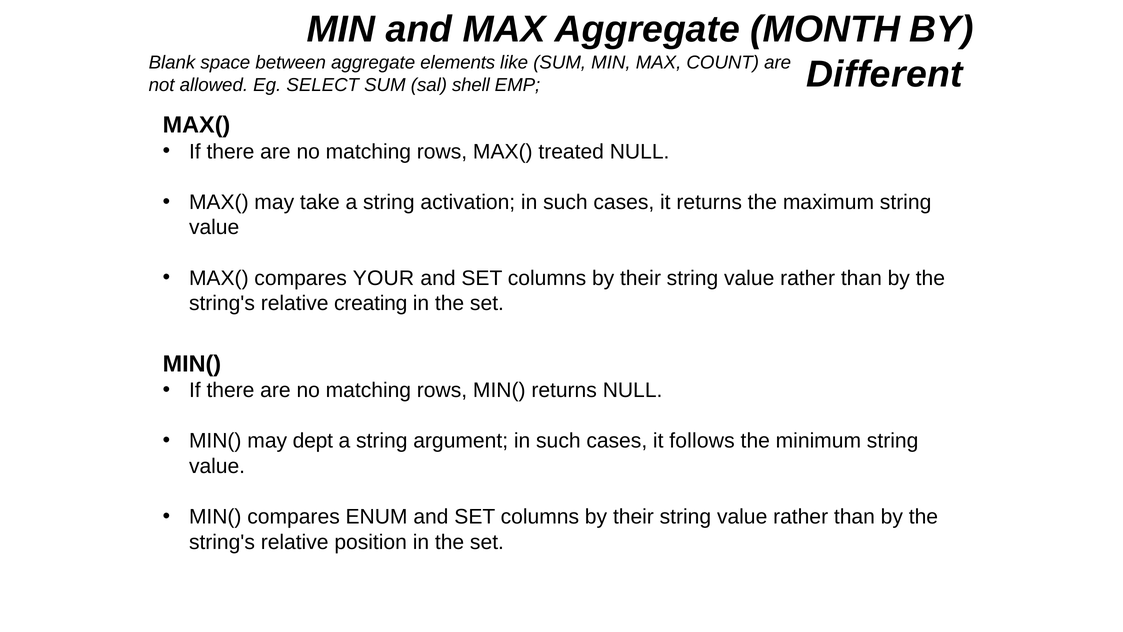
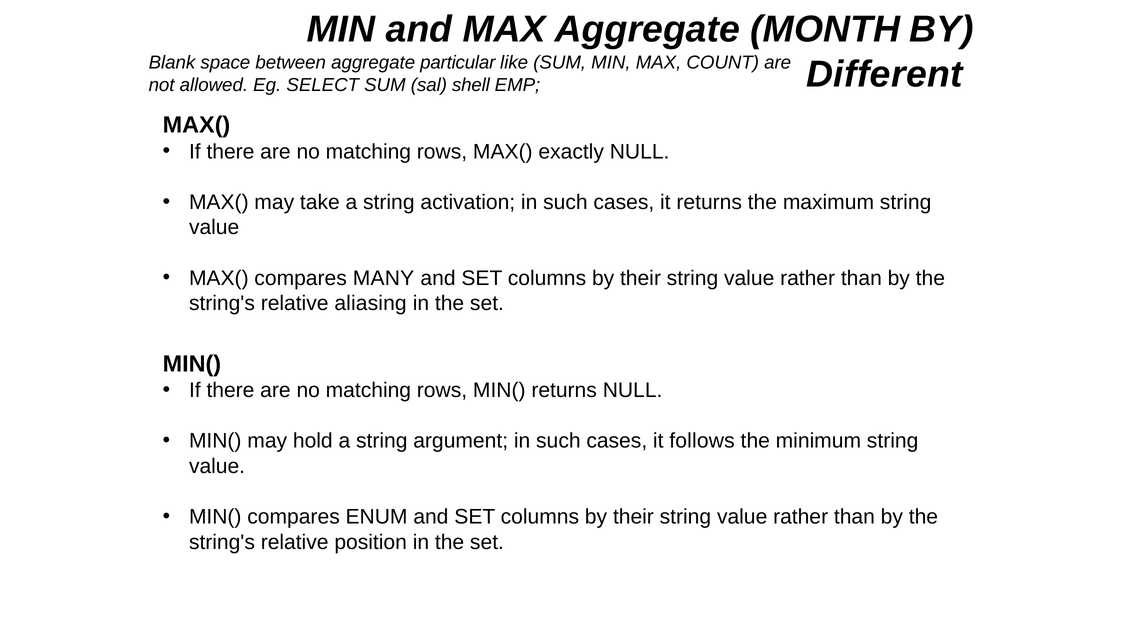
elements: elements -> particular (458, 63)
treated: treated -> exactly (571, 152)
YOUR: YOUR -> MANY (383, 278)
creating: creating -> aliasing (371, 303)
dept: dept -> hold (313, 441)
